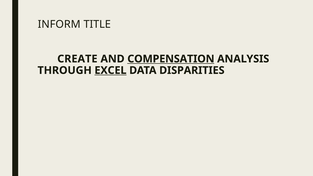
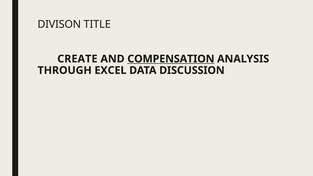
INFORM: INFORM -> DIVISON (59, 24)
EXCEL underline: present -> none (110, 70)
DISPARITIES: DISPARITIES -> DISCUSSION (192, 70)
